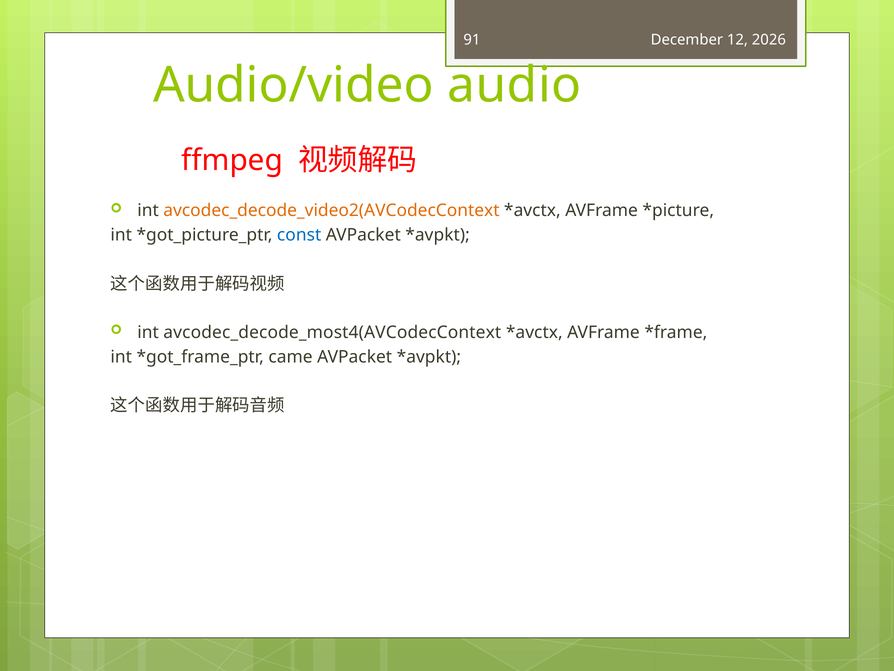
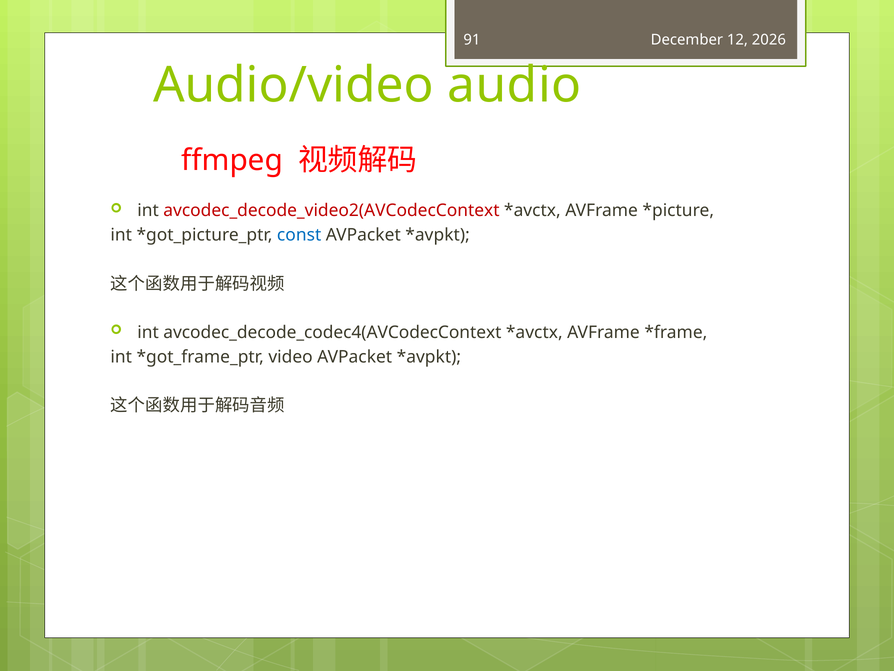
avcodec_decode_video2(AVCodecContext colour: orange -> red (331, 211)
avcodec_decode_most4(AVCodecContext: avcodec_decode_most4(AVCodecContext -> avcodec_decode_codec4(AVCodecContext (332, 332)
came: came -> video (291, 357)
